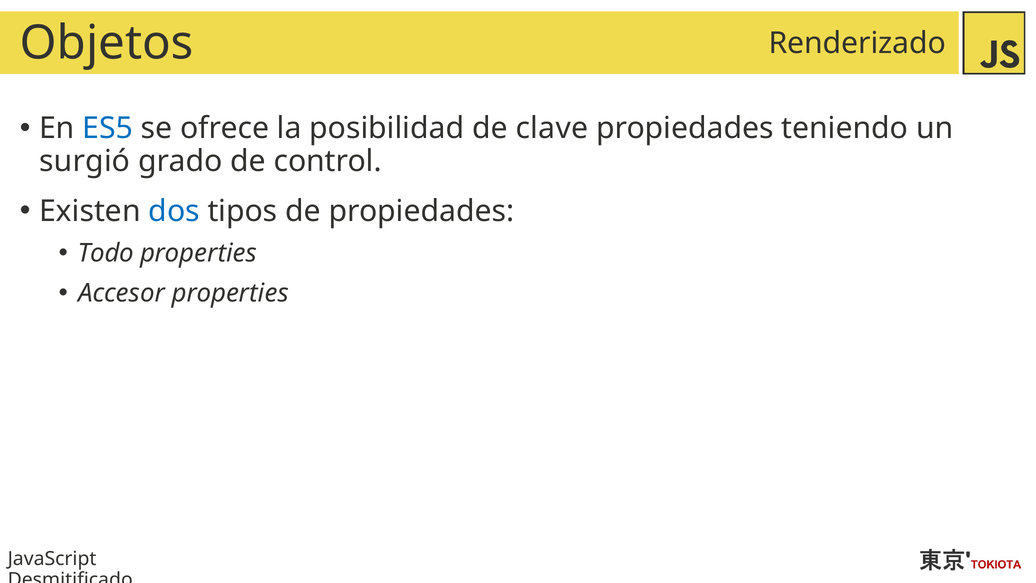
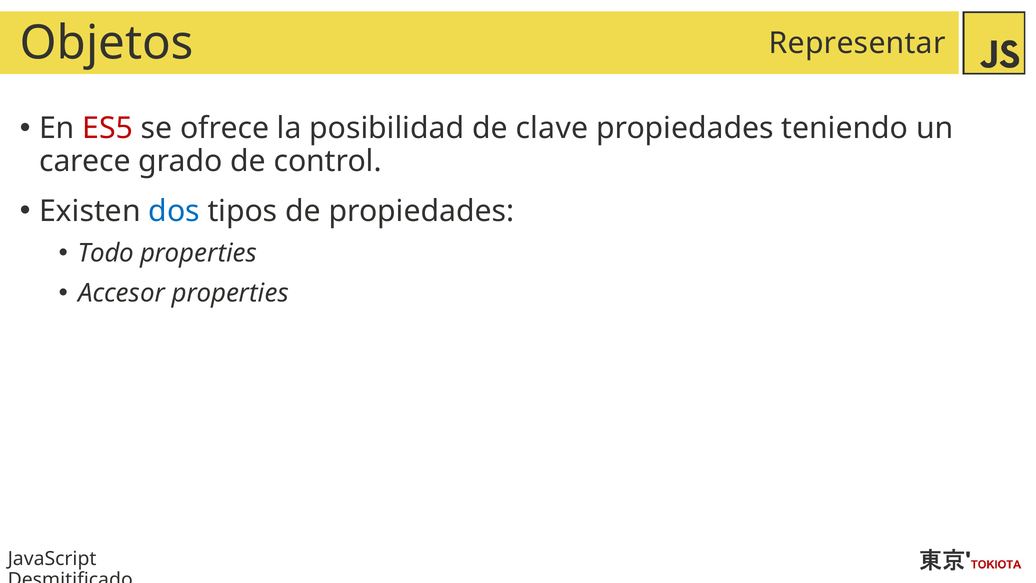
Renderizado: Renderizado -> Representar (857, 43)
ES5 colour: blue -> red (108, 128)
surgió: surgió -> carece (85, 161)
